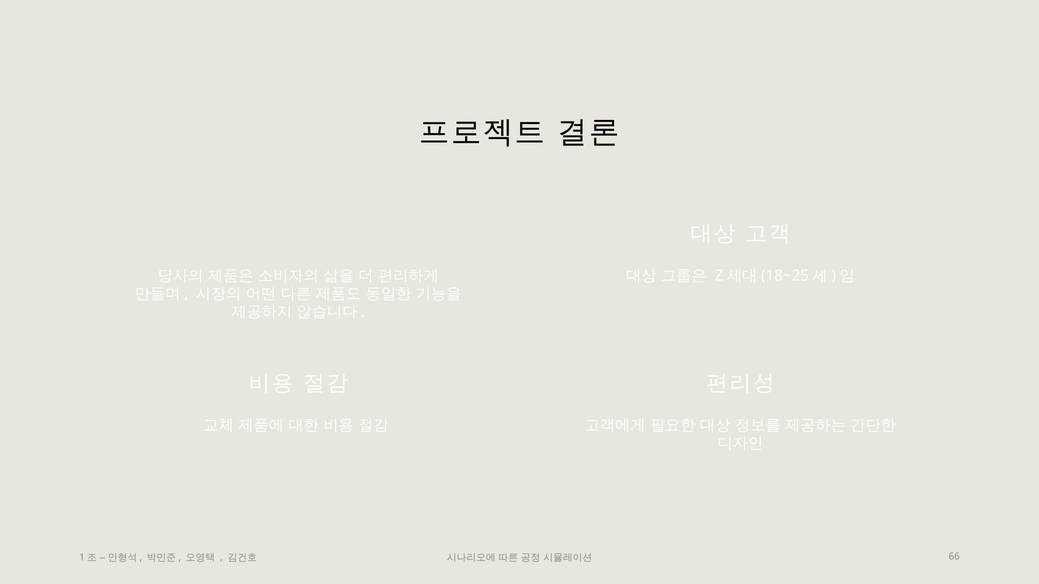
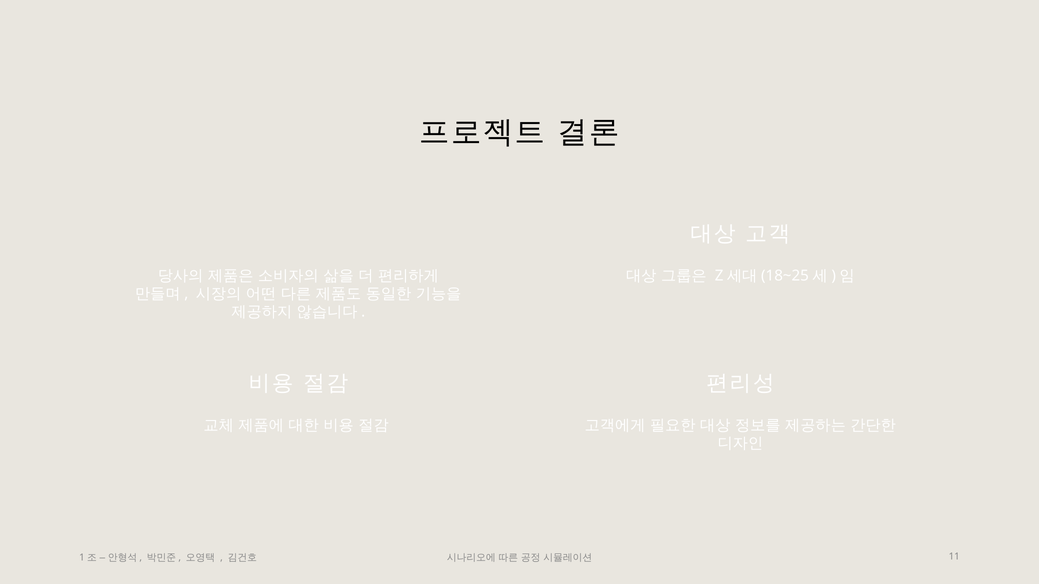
66: 66 -> 11 (954, 557)
